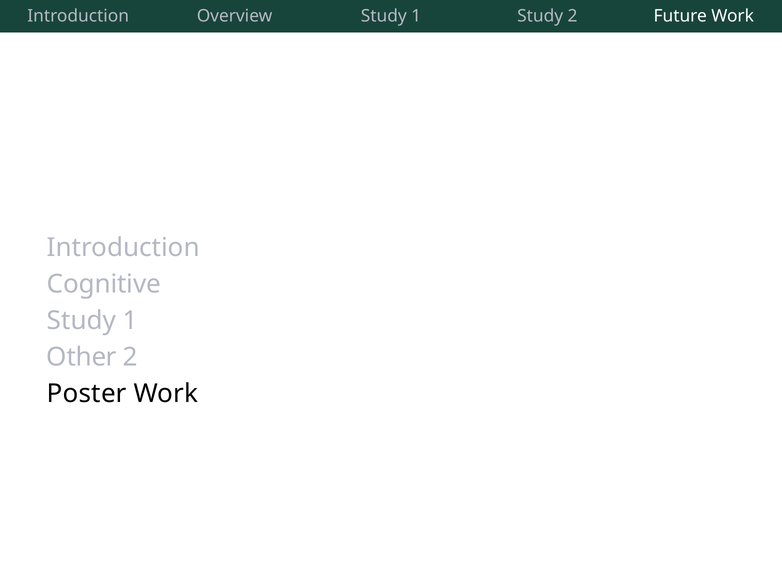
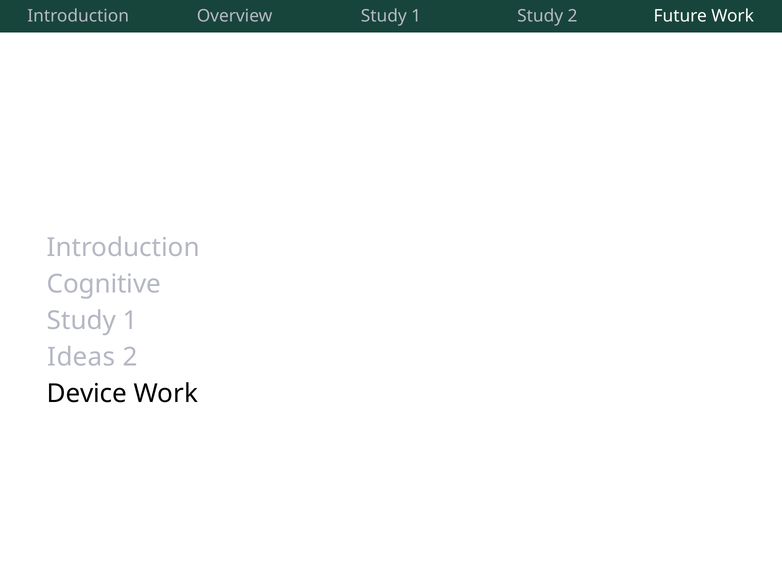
Other: Other -> Ideas (81, 357)
Poster: Poster -> Device (87, 394)
